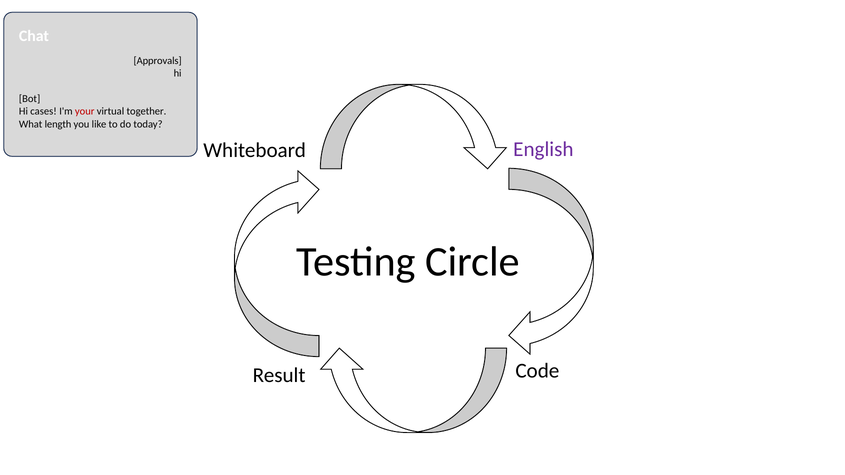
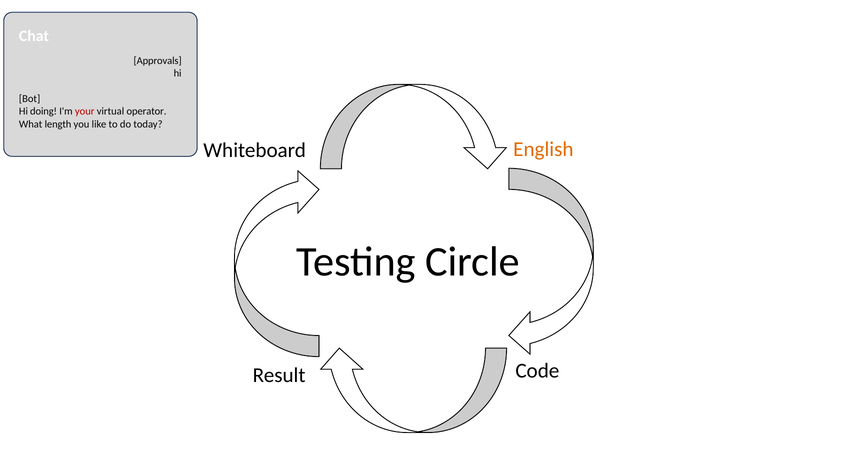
cases: cases -> doing (44, 112)
together: together -> operator (147, 112)
English colour: purple -> orange (543, 149)
